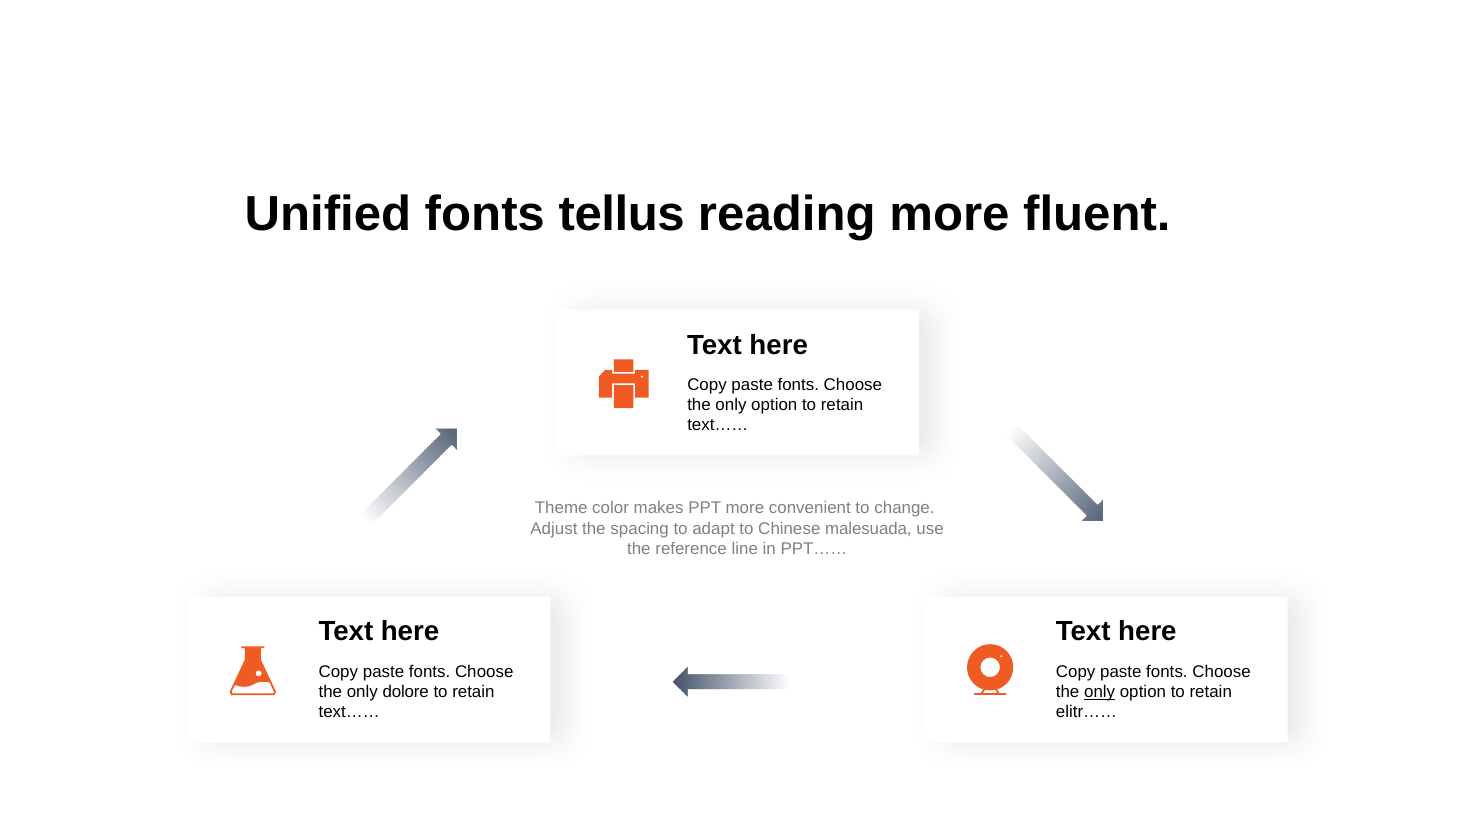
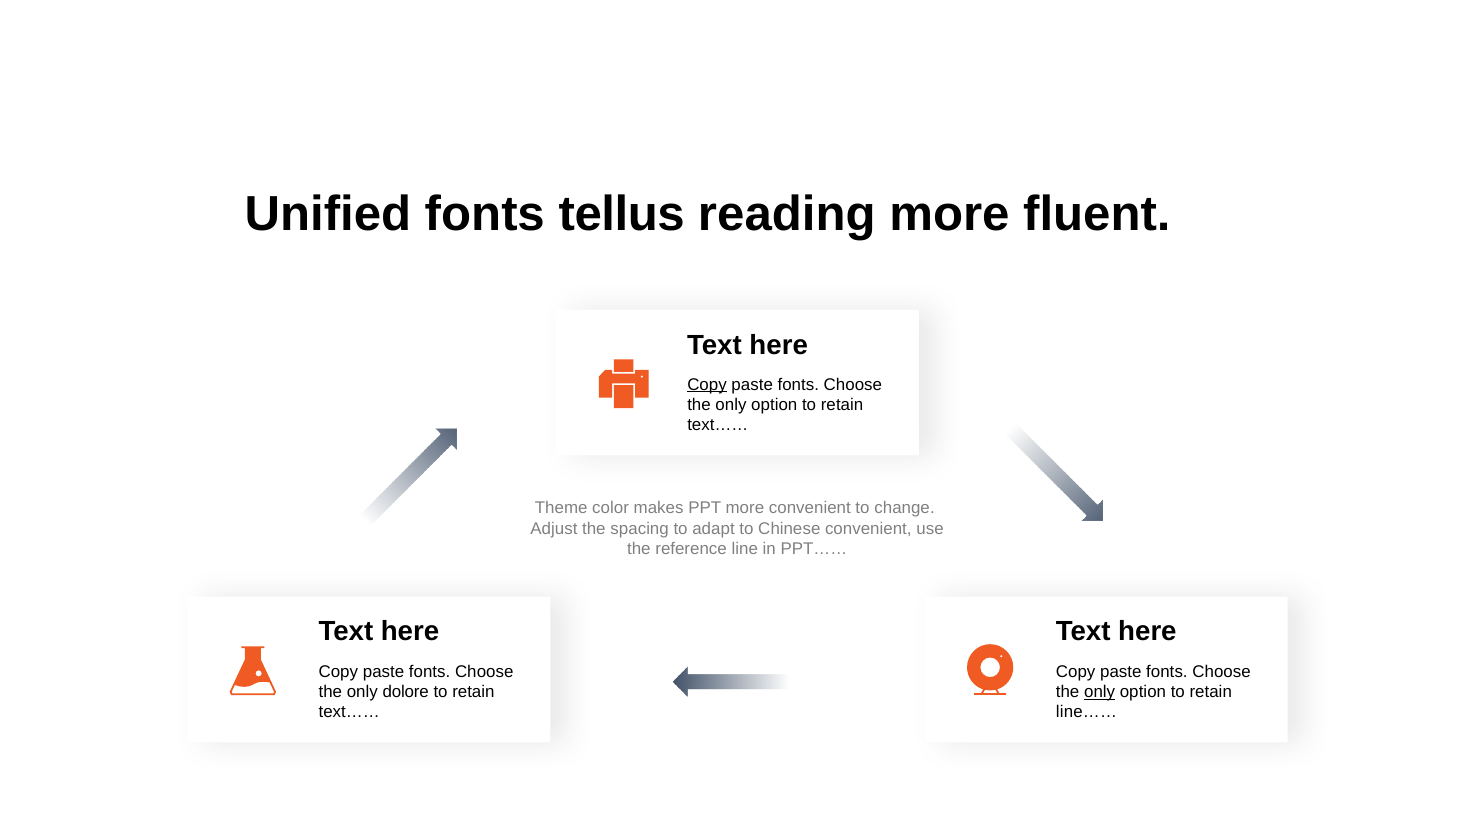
Copy underline: none -> present (707, 385)
Chinese malesuada: malesuada -> convenient (868, 528)
elitr……: elitr…… -> line…… (1086, 712)
